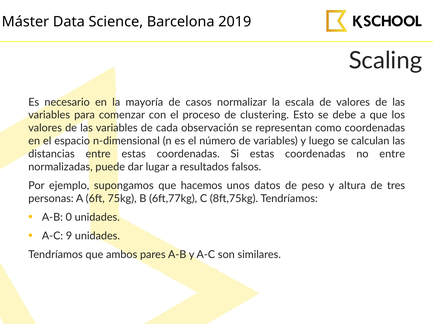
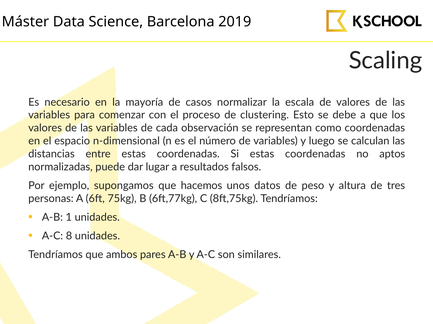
no entre: entre -> aptos (392, 154)
0: 0 -> 1 (69, 218)
9: 9 -> 8 (69, 237)
